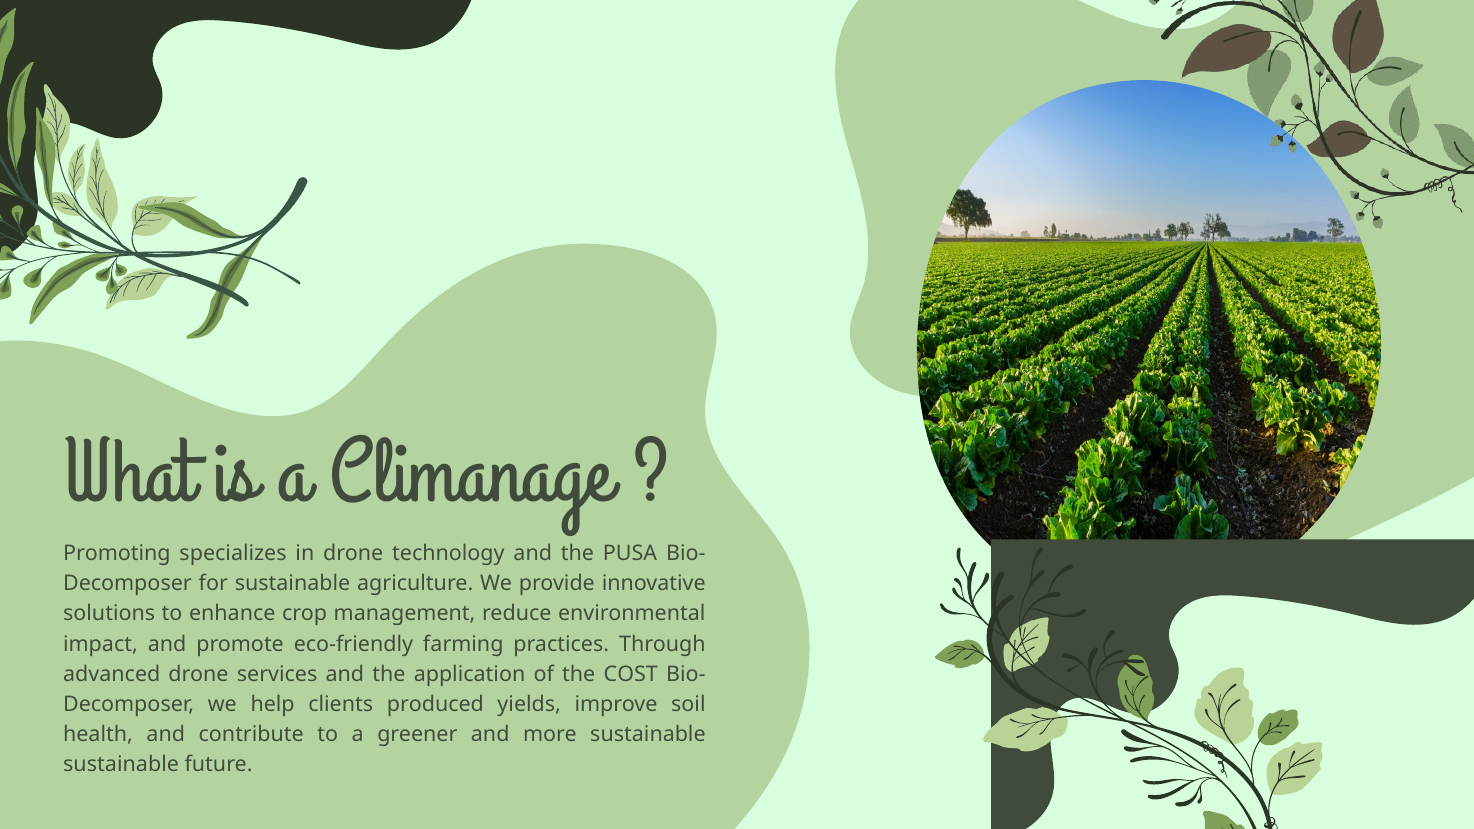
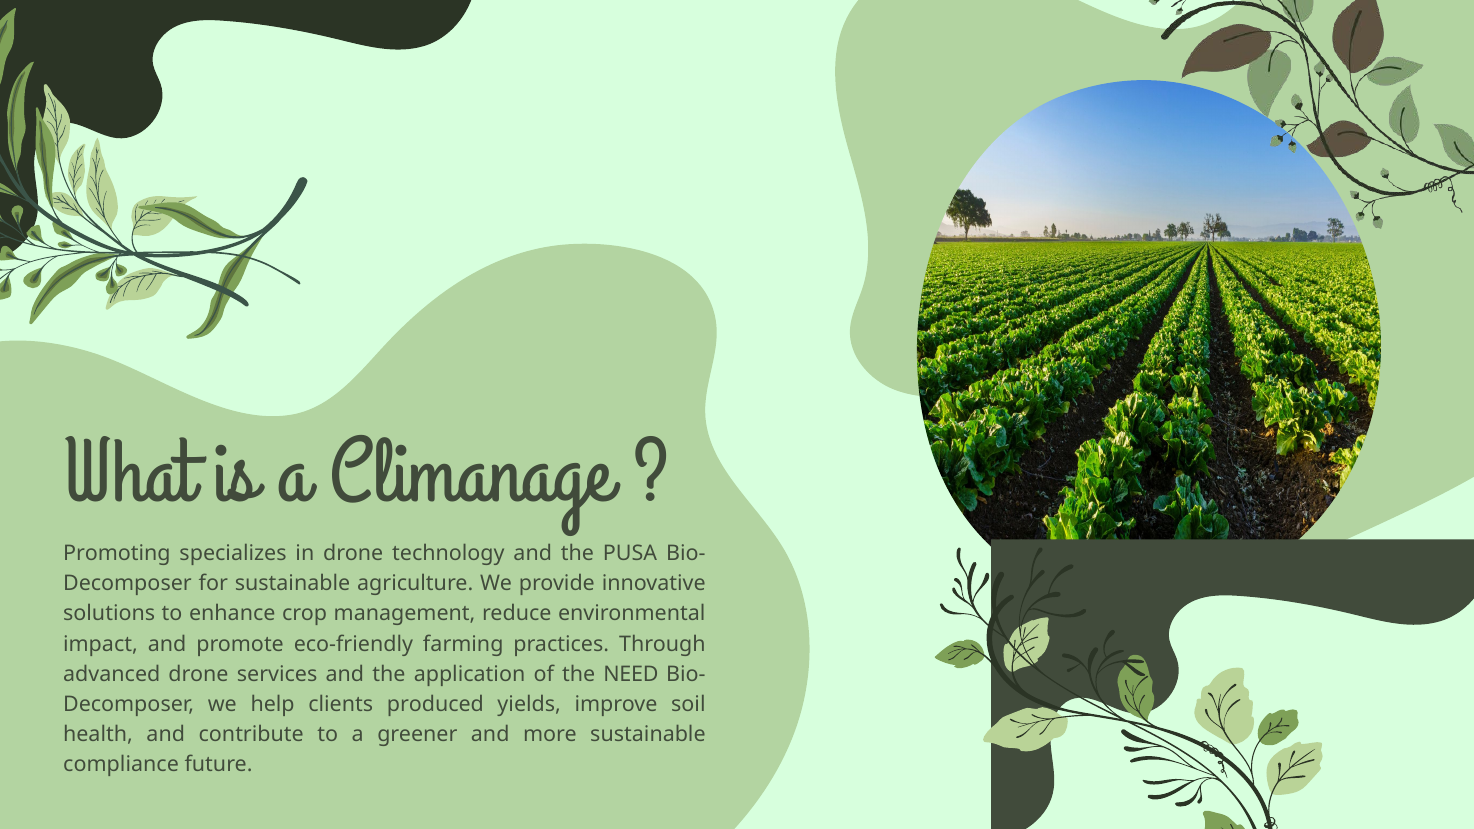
COST: COST -> NEED (631, 674)
sustainable: sustainable -> compliance (121, 764)
